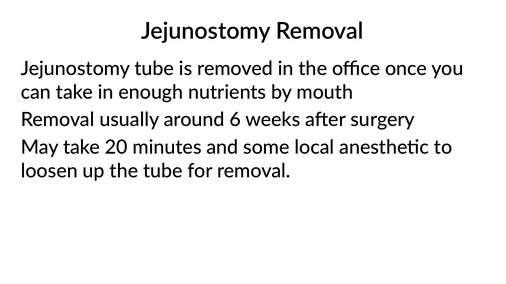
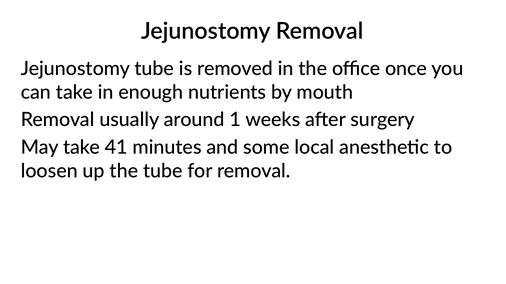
6: 6 -> 1 (235, 120)
20: 20 -> 41 (116, 148)
